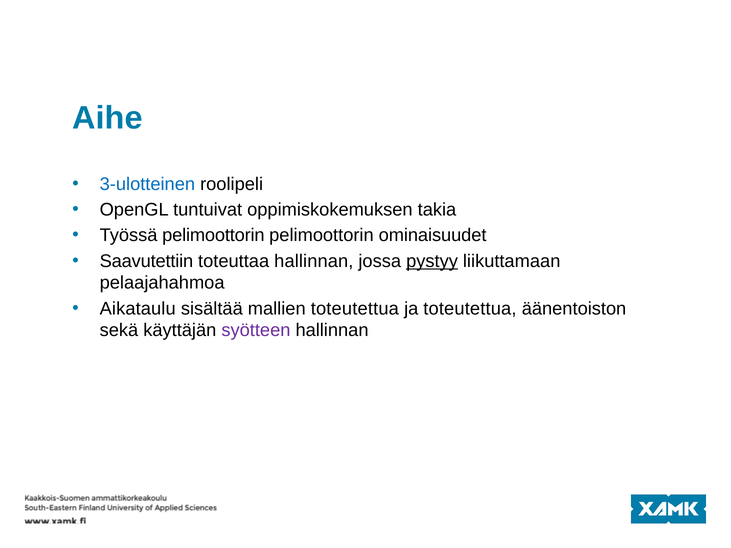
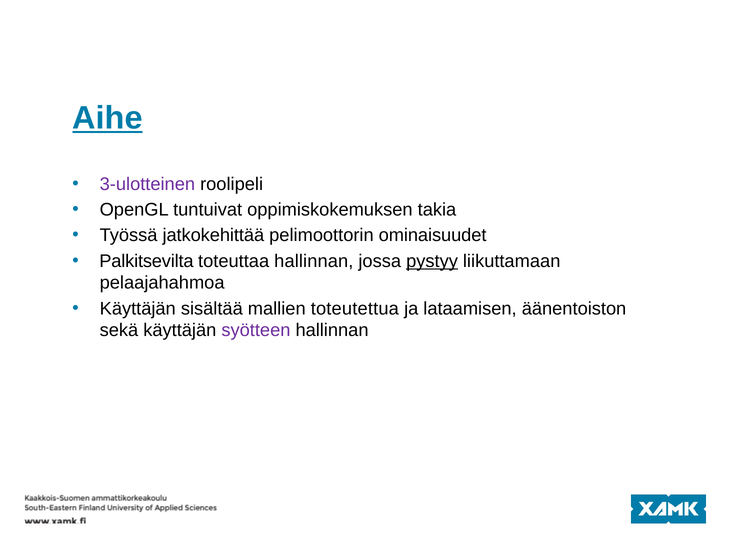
Aihe underline: none -> present (107, 118)
3-ulotteinen colour: blue -> purple (147, 184)
Työssä pelimoottorin: pelimoottorin -> jatkokehittää (213, 236)
Saavutettiin: Saavutettiin -> Palkitsevilta (146, 261)
Aikataulu: Aikataulu -> Käyttäjän (138, 309)
ja toteutettua: toteutettua -> lataamisen (470, 309)
